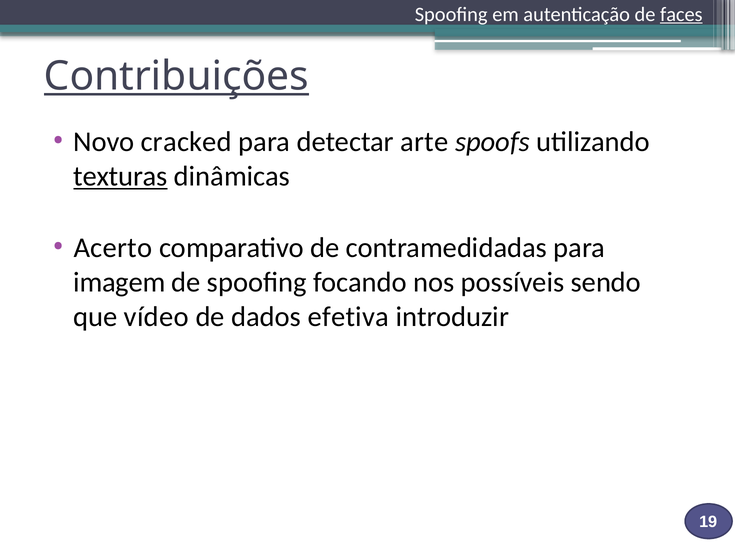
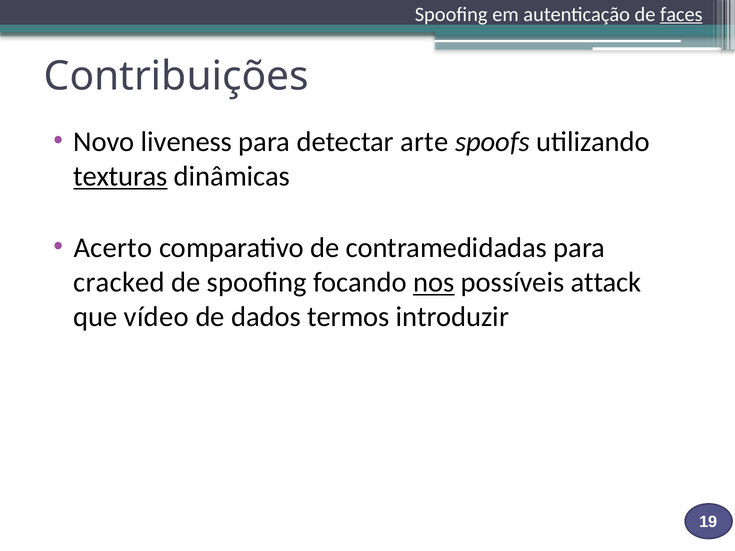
Contribuições underline: present -> none (176, 77)
cracked: cracked -> liveness (186, 142)
imagem: imagem -> cracked (119, 282)
nos underline: none -> present (434, 282)
sendo: sendo -> attack (606, 282)
efetiva: efetiva -> termos (349, 317)
